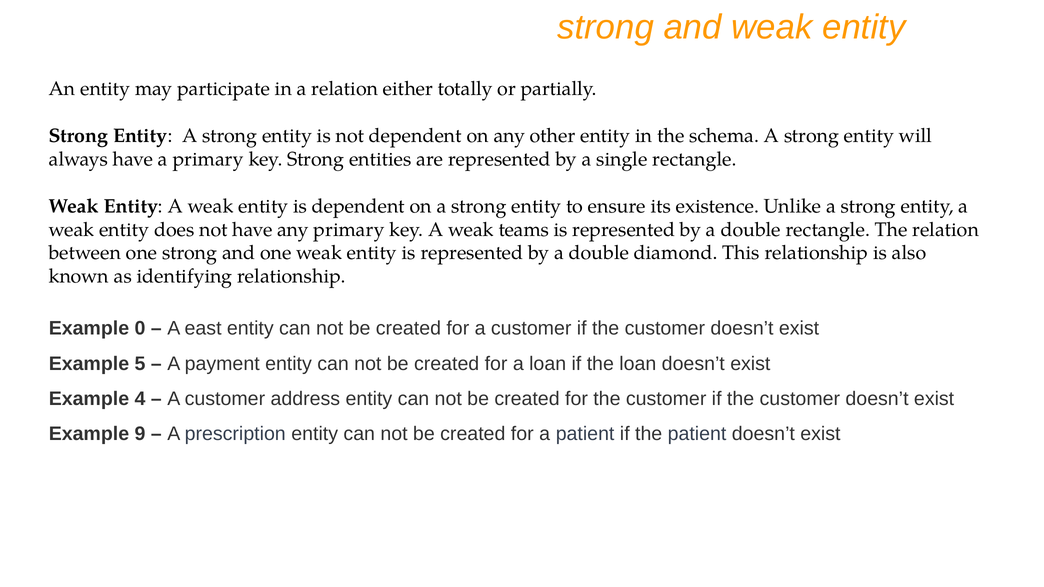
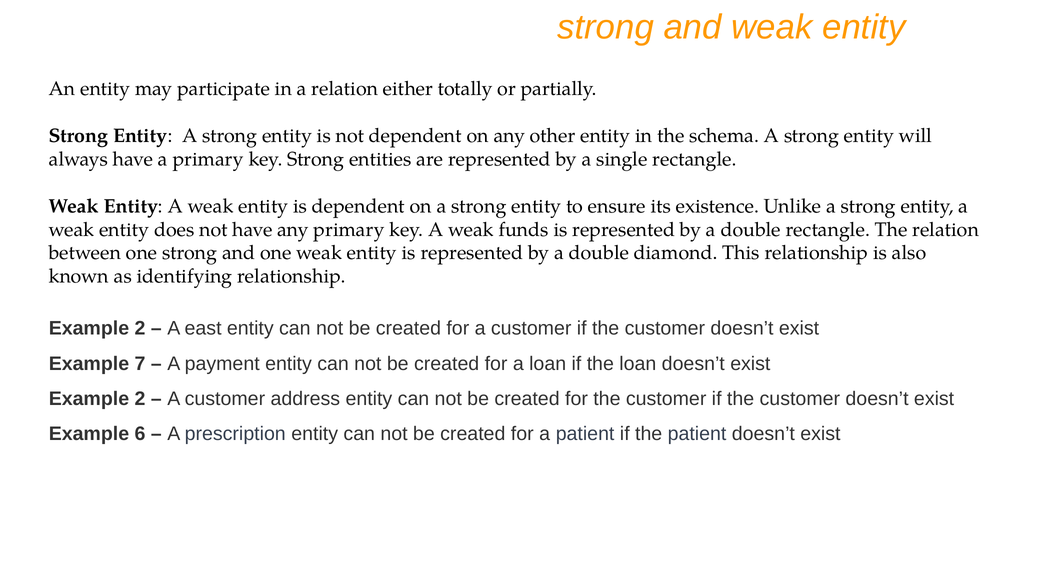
teams: teams -> funds (524, 230)
0: 0 -> 2 (140, 328)
5: 5 -> 7 (140, 364)
4: 4 -> 2 (140, 399)
9: 9 -> 6 (140, 434)
